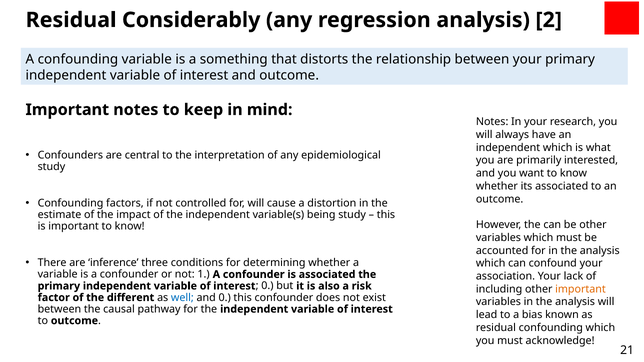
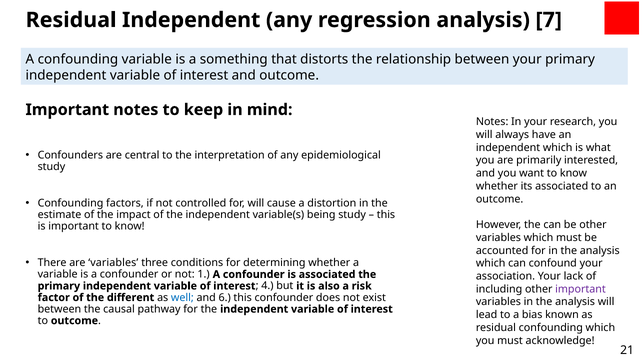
Residual Considerably: Considerably -> Independent (191, 20)
2: 2 -> 7 (549, 20)
are inference: inference -> variables (113, 263)
interest 0: 0 -> 4 (267, 286)
important colour: orange -> purple (581, 289)
and 0: 0 -> 6 (225, 298)
